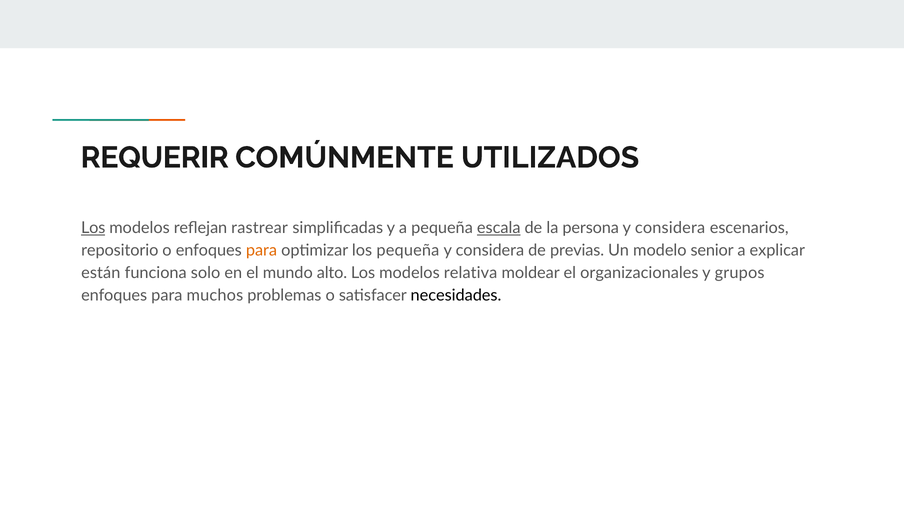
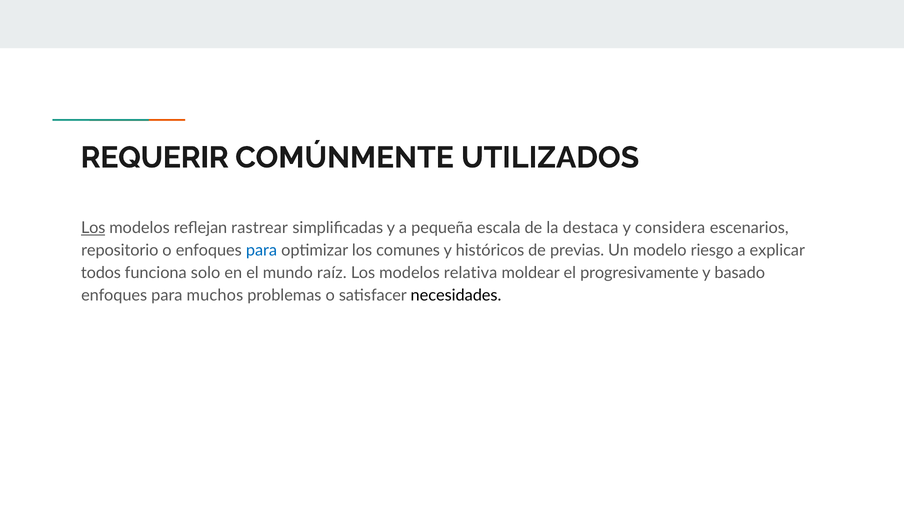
escala underline: present -> none (499, 228)
persona: persona -> destaca (591, 228)
para colour: orange -> blue (262, 251)
los pequeña: pequeña -> comunes (408, 251)
considera: considera -> históricos (490, 251)
senior: senior -> riesgo (712, 251)
están: están -> todos (101, 273)
alto: alto -> raíz (332, 273)
organizacionales: organizacionales -> progresivamente (639, 273)
grupos: grupos -> basado (740, 273)
